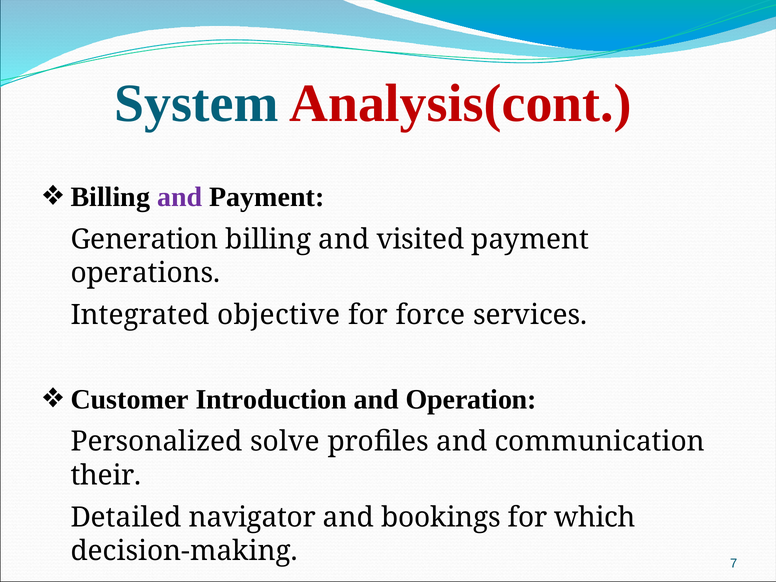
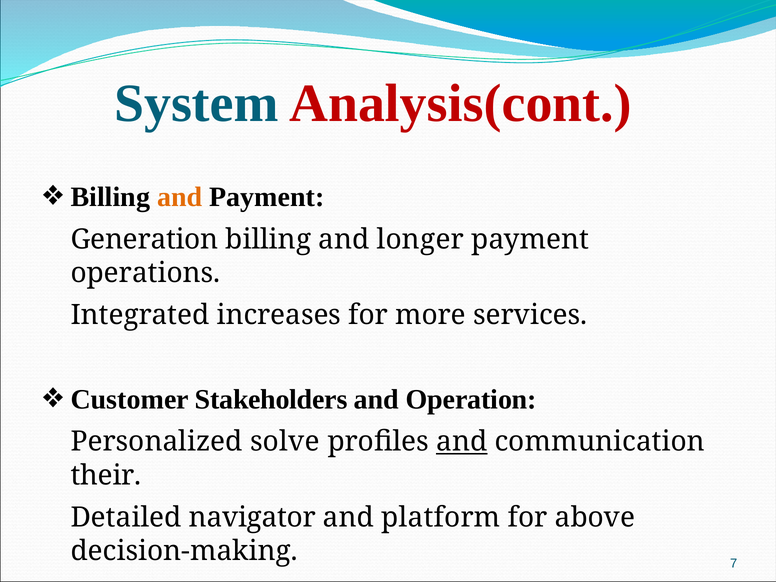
and colour: purple -> orange (180, 197)
visited: visited -> longer (420, 239)
objective: objective -> increases (279, 315)
force: force -> more (431, 315)
Introduction: Introduction -> Stakeholders (271, 400)
and underline: none -> present (462, 442)
bookings: bookings -> platform (441, 518)
which: which -> above (595, 518)
